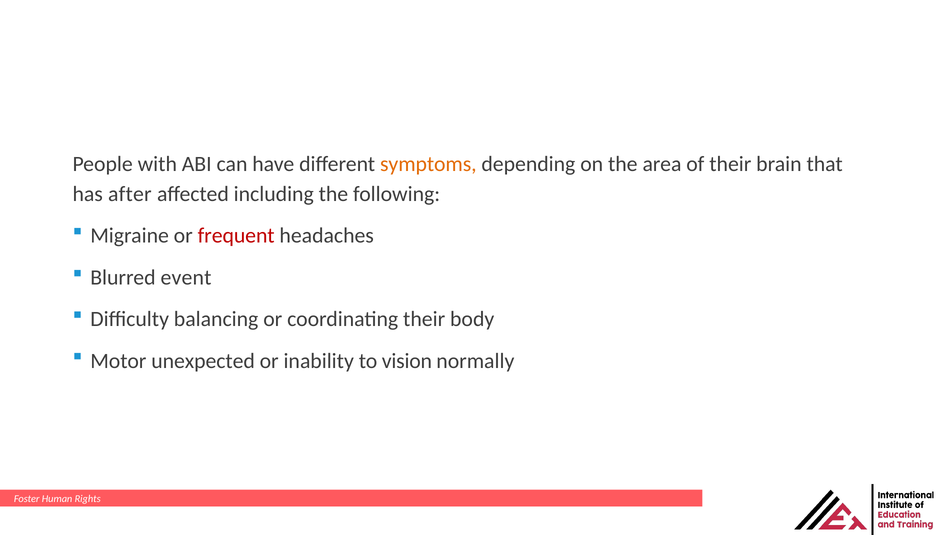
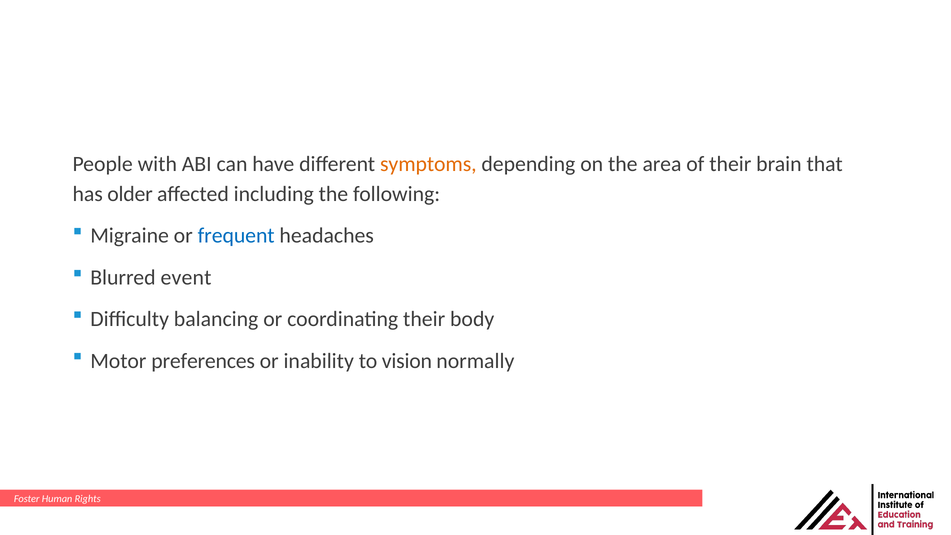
after: after -> older (130, 194)
frequent colour: red -> blue (236, 236)
unexpected: unexpected -> preferences (203, 361)
